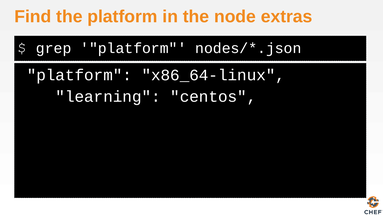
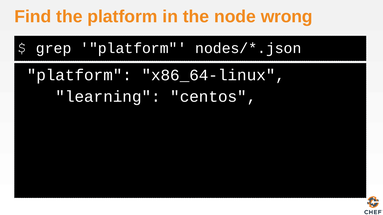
extras: extras -> wrong (287, 17)
